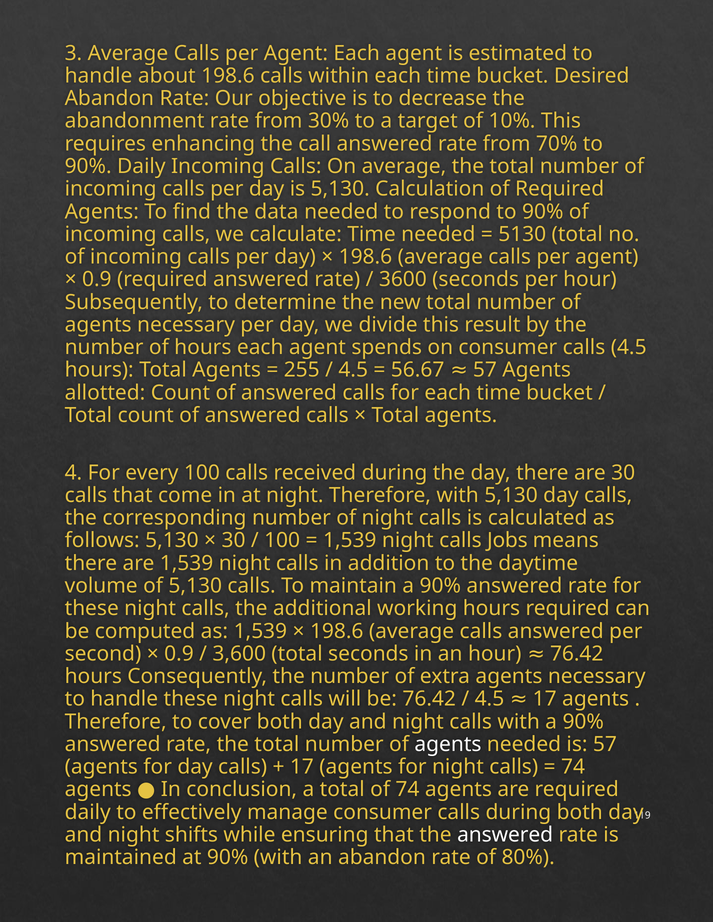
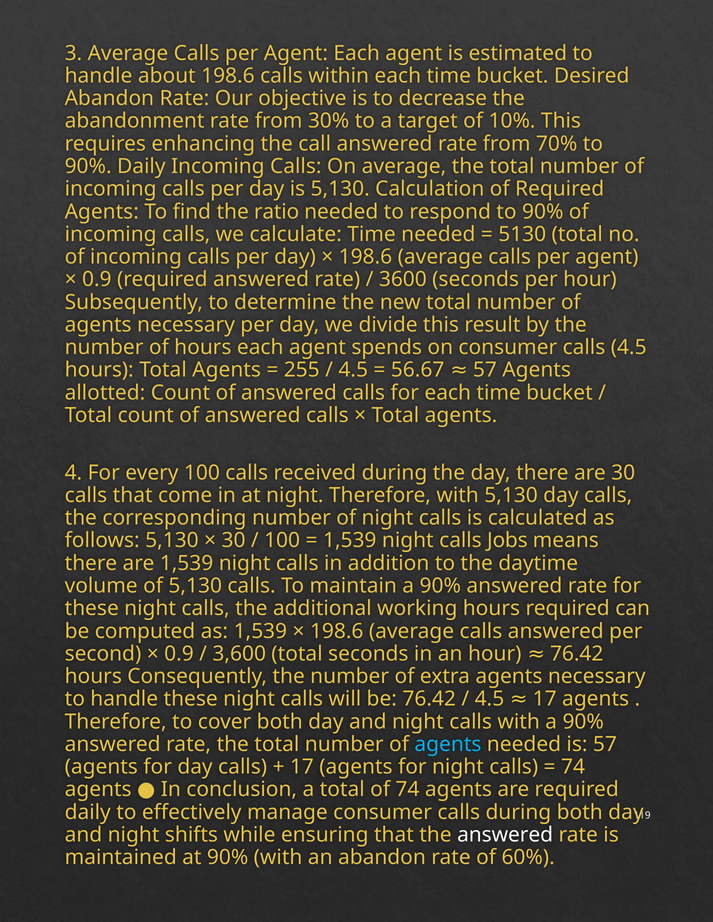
data: data -> ratio (277, 212)
agents colour: white -> light blue (448, 745)
80%: 80% -> 60% (528, 858)
